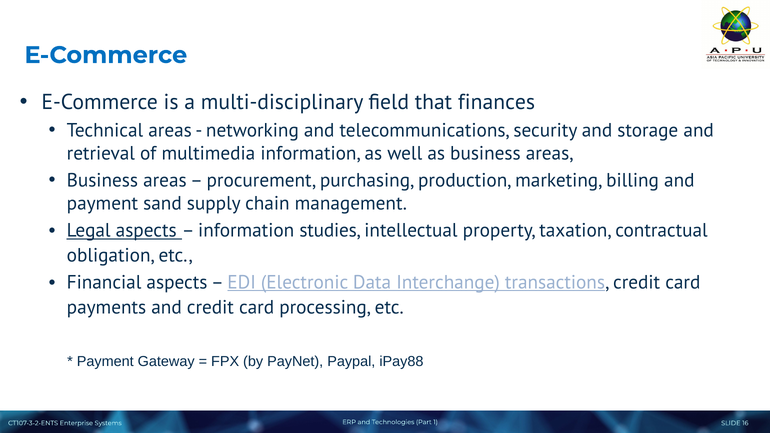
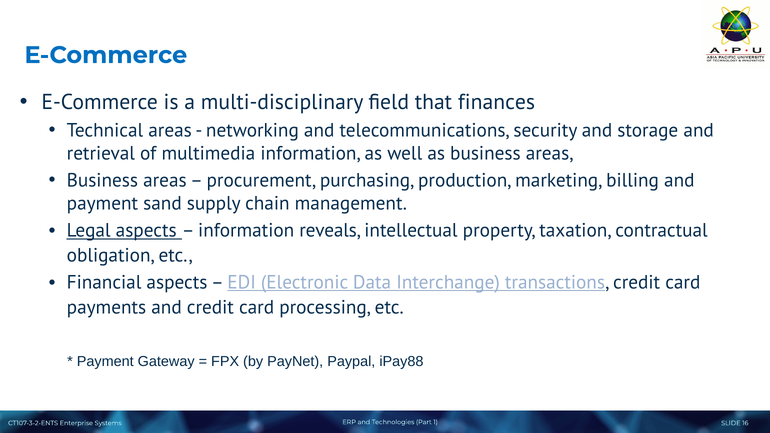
studies: studies -> reveals (330, 231)
